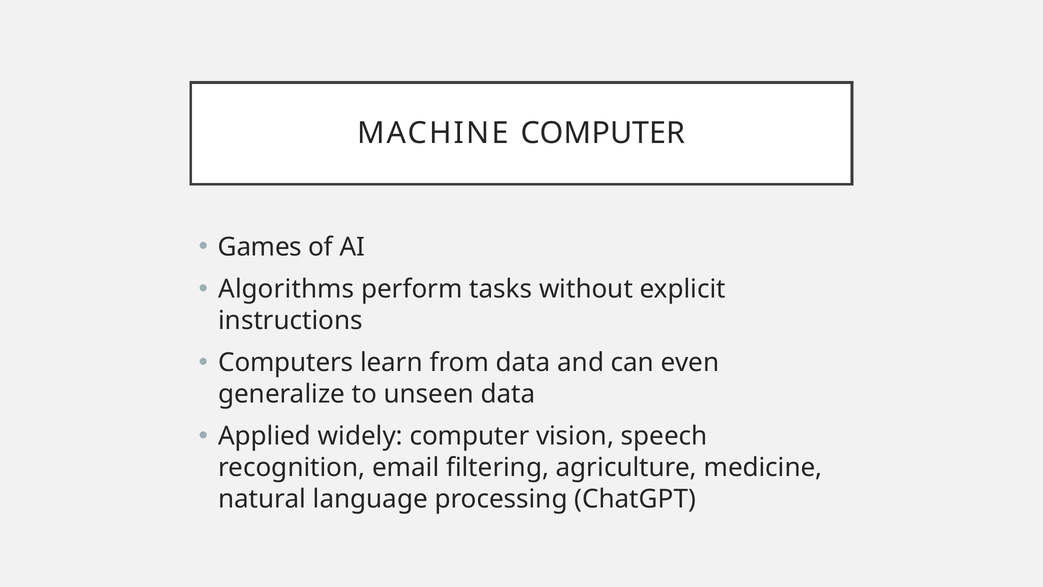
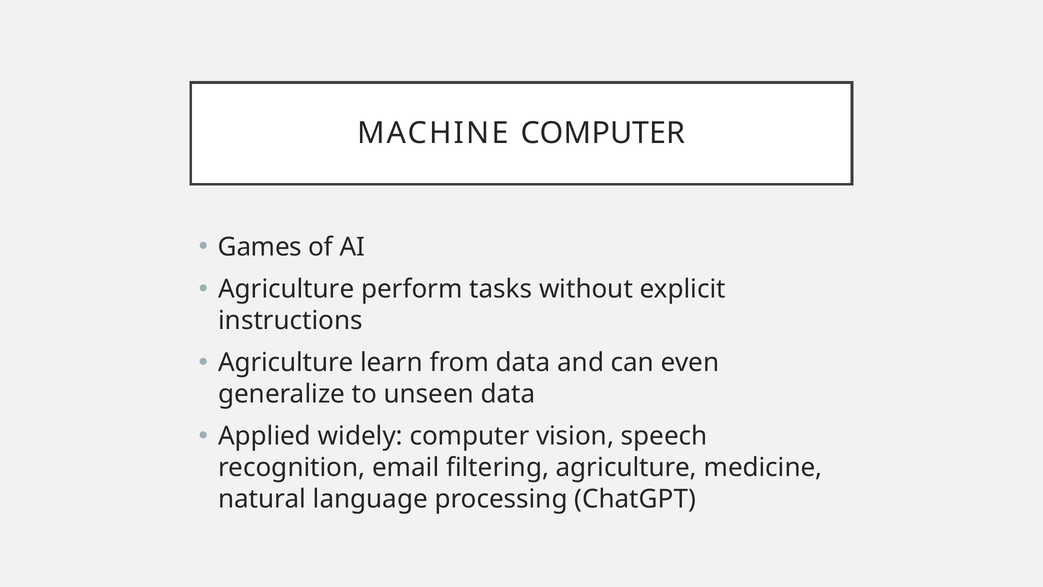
Algorithms: Algorithms -> Agriculture (286, 289)
Computers: Computers -> Agriculture (286, 363)
